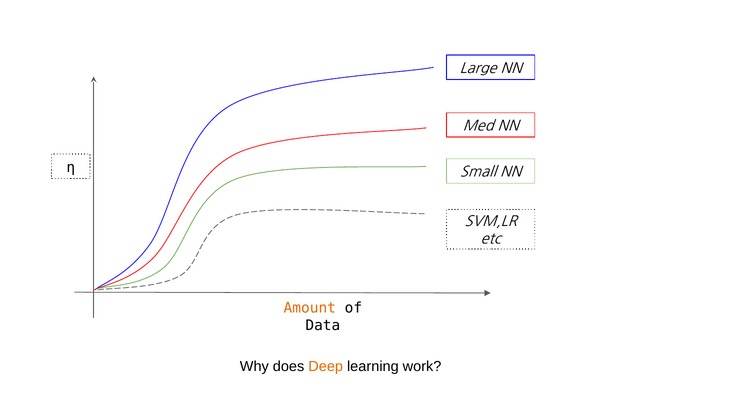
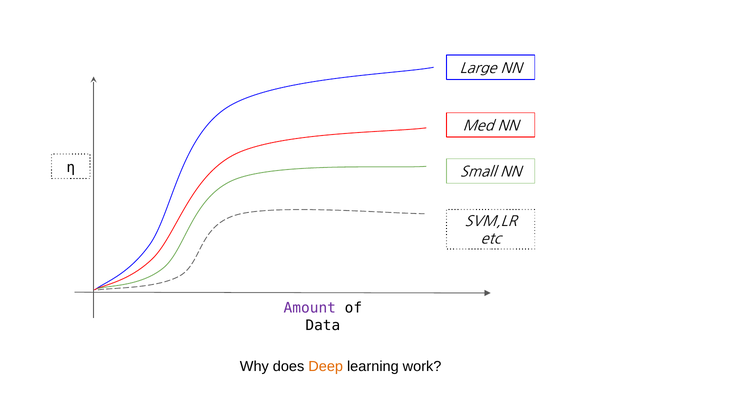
Amount colour: orange -> purple (310, 308)
